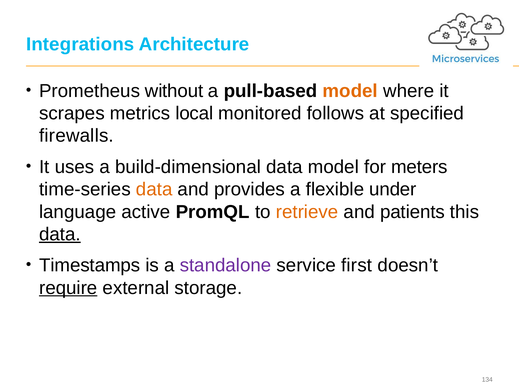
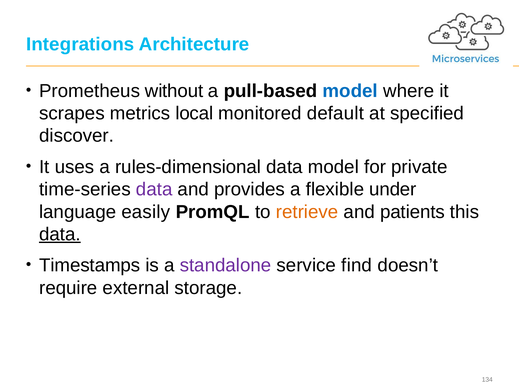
model colour: orange -> blue (350, 91)
follows: follows -> default (335, 113)
firewalls: firewalls -> discover (77, 136)
build-dimensional: build-dimensional -> rules-dimensional (188, 167)
meters: meters -> private (419, 167)
data colour: orange -> purple (154, 189)
active: active -> easily (146, 212)
first: first -> find (357, 266)
require underline: present -> none (68, 288)
